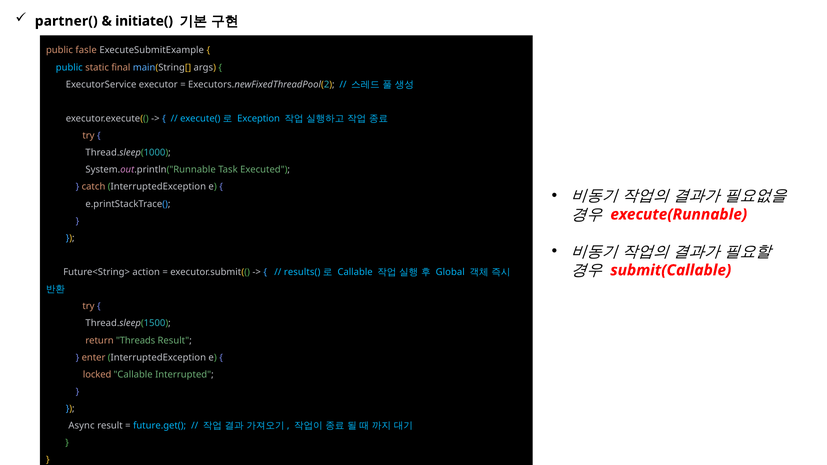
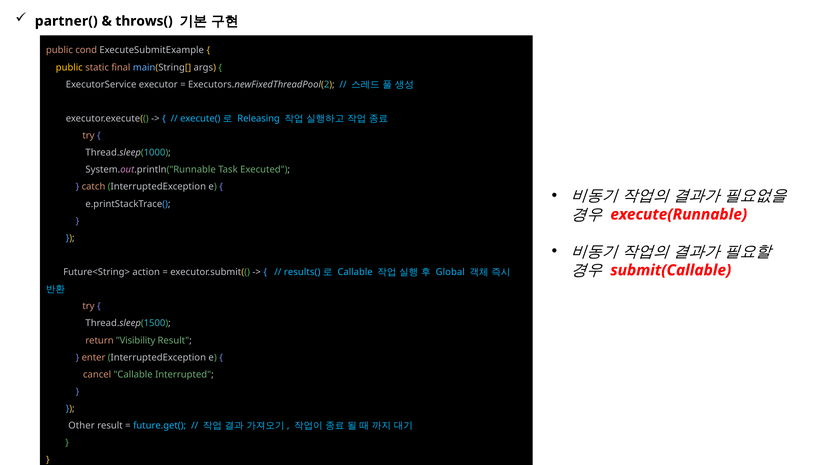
initiate(: initiate( -> throws( (144, 21)
fasle: fasle -> cond (86, 50)
public colour: light blue -> yellow (69, 67)
Exception: Exception -> Releasing (259, 119)
Threads: Threads -> Visibility (136, 341)
locked: locked -> cancel (97, 375)
Async: Async -> Other (82, 426)
